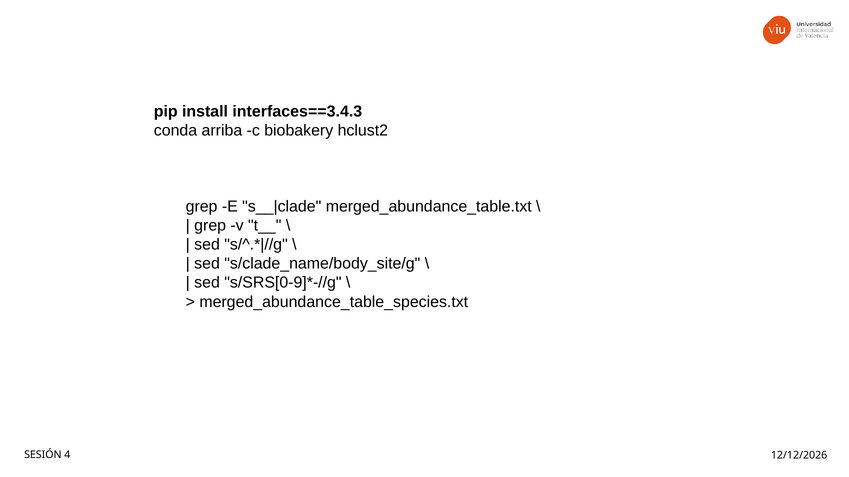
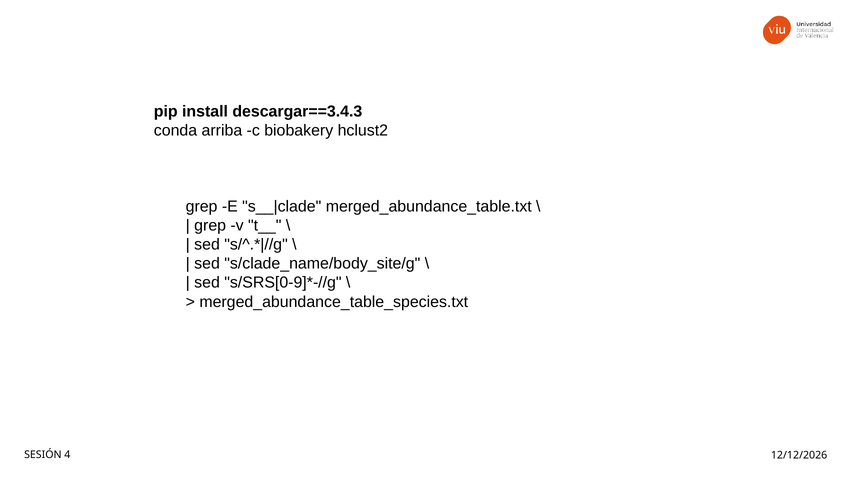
interfaces==3.4.3: interfaces==3.4.3 -> descargar==3.4.3 (297, 111)
